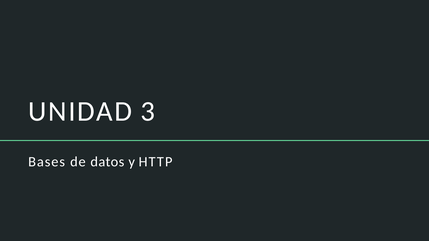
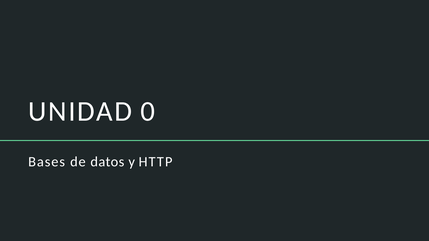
3: 3 -> 0 (148, 111)
